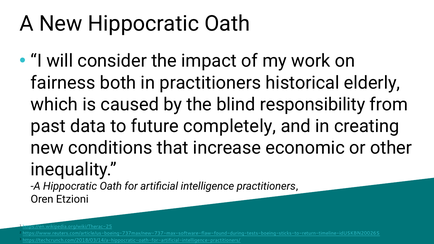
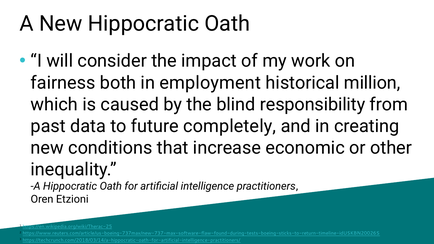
in practitioners: practitioners -> employment (210, 83)
elderly: elderly -> million (372, 83)
